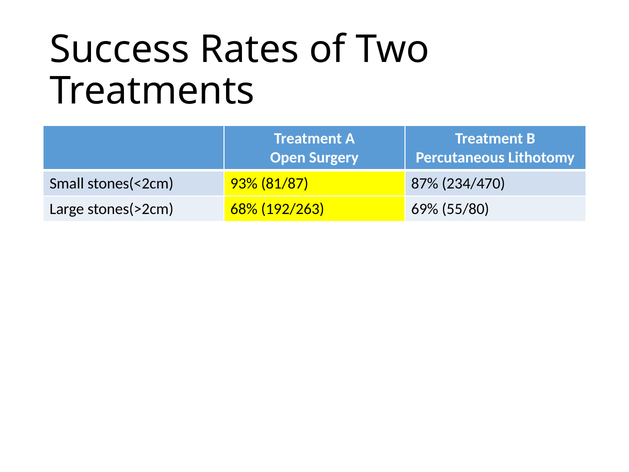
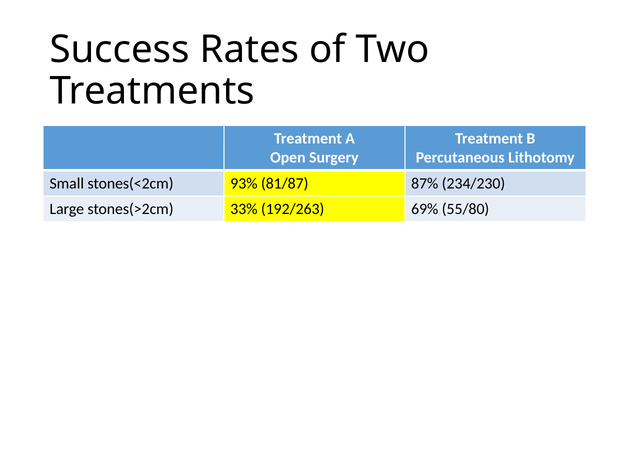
234/470: 234/470 -> 234/230 (474, 183)
68%: 68% -> 33% (244, 209)
